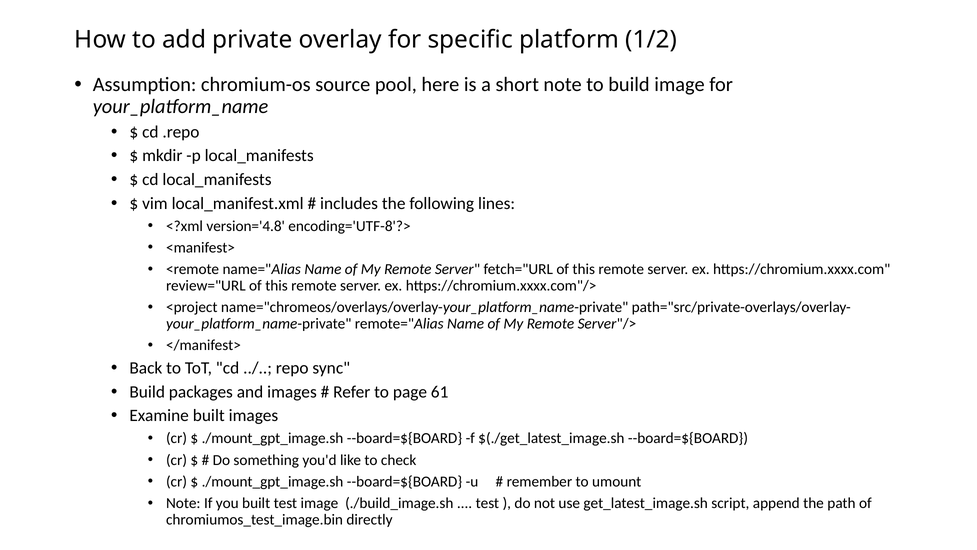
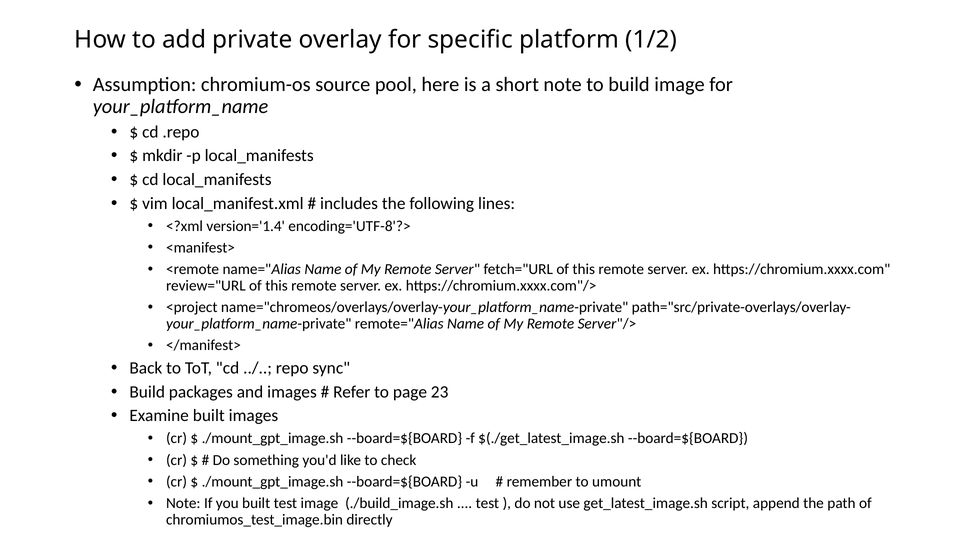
version='4.8: version='4.8 -> version='1.4 (246, 226)
61: 61 -> 23 (440, 392)
